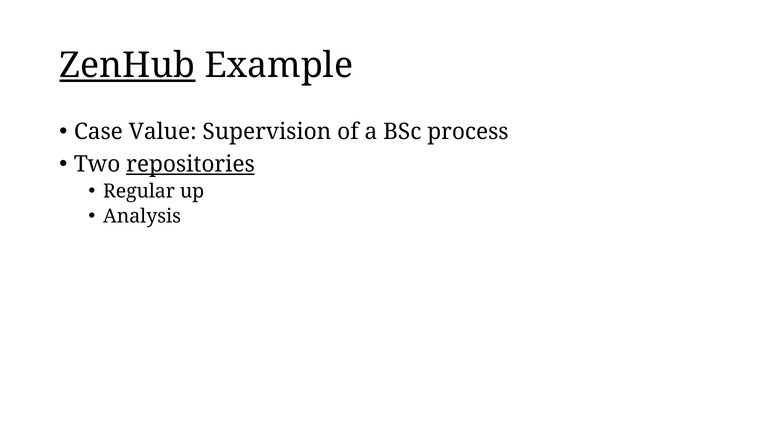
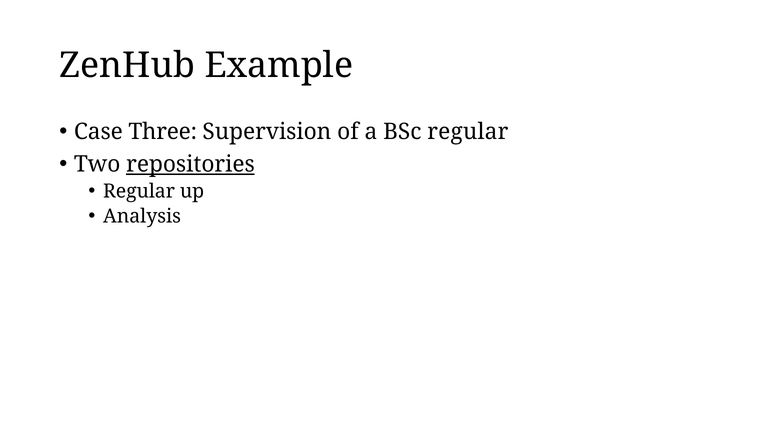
ZenHub underline: present -> none (127, 65)
Value: Value -> Three (163, 132)
BSc process: process -> regular (468, 132)
